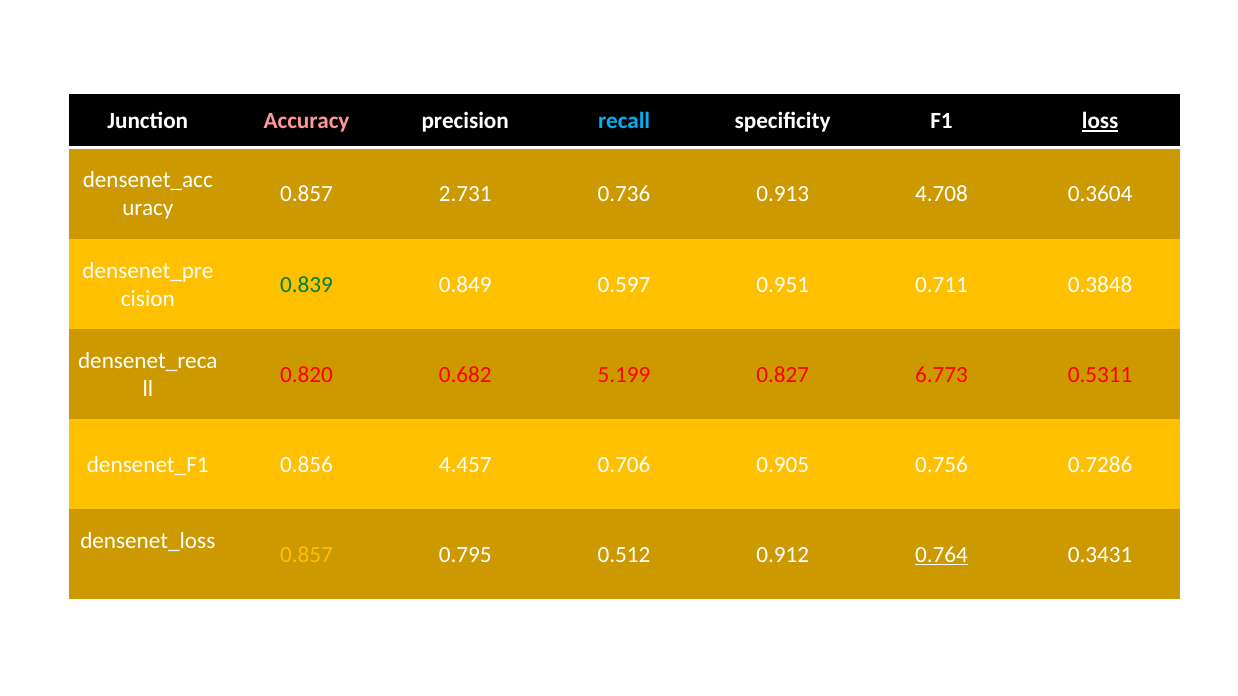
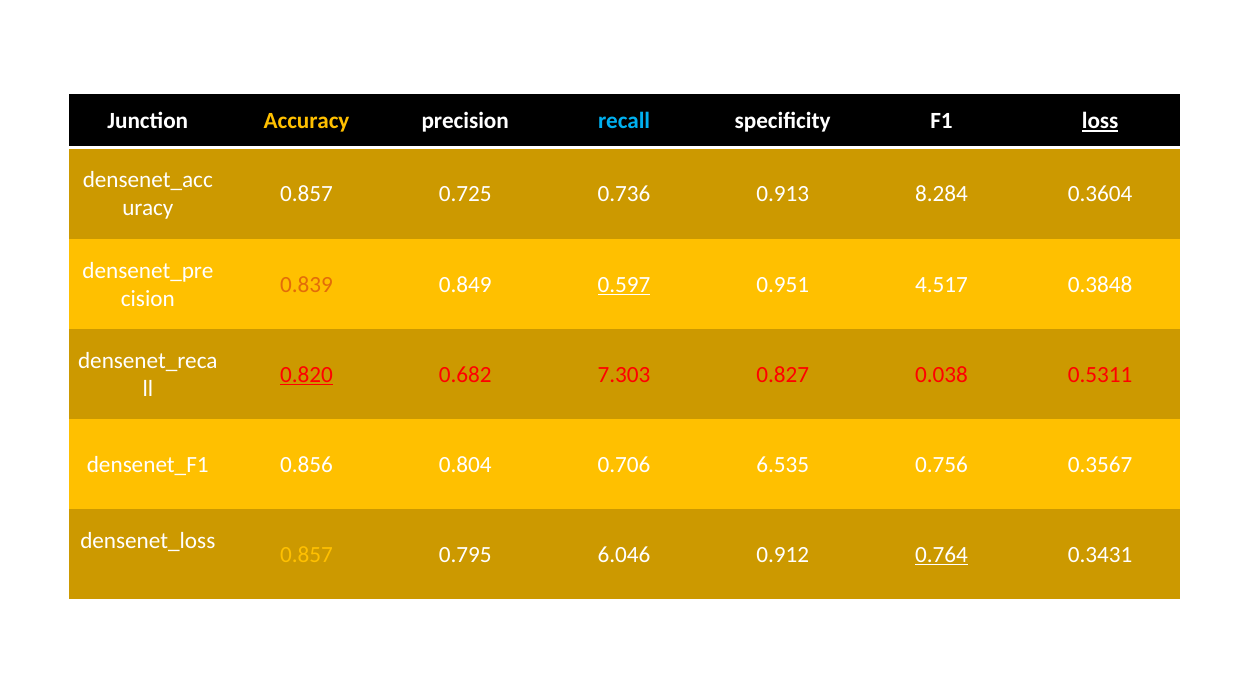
Accuracy colour: pink -> yellow (307, 121)
2.731: 2.731 -> 0.725 (465, 194)
4.708: 4.708 -> 8.284 (941, 194)
0.839 colour: green -> orange (307, 285)
0.597 underline: none -> present (624, 285)
0.711: 0.711 -> 4.517 (941, 285)
0.820 underline: none -> present (307, 375)
5.199: 5.199 -> 7.303 (624, 375)
6.773: 6.773 -> 0.038 (941, 375)
4.457: 4.457 -> 0.804 (465, 465)
0.905: 0.905 -> 6.535 (783, 465)
0.7286: 0.7286 -> 0.3567 (1100, 465)
0.512: 0.512 -> 6.046 (624, 555)
